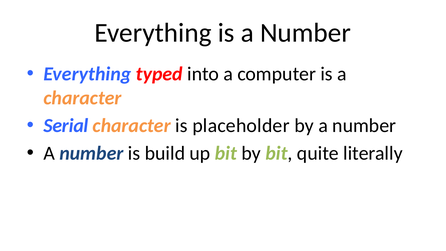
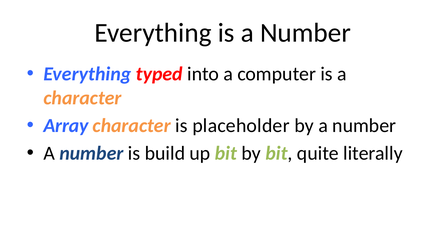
Serial: Serial -> Array (66, 126)
